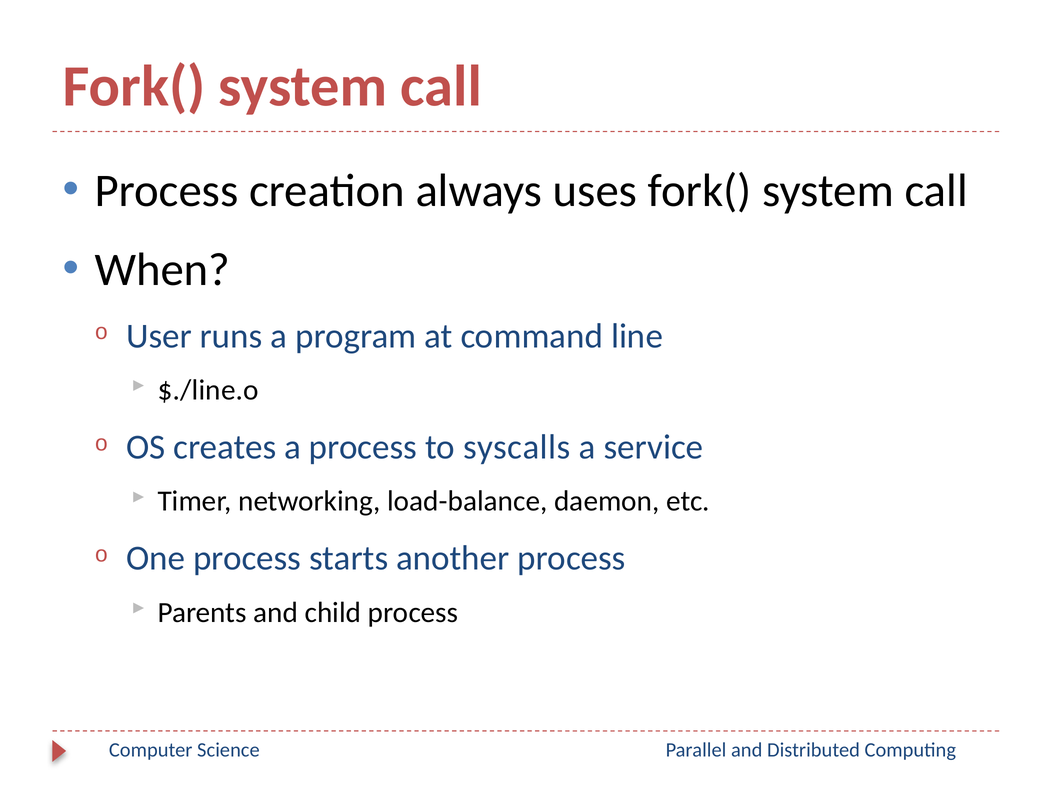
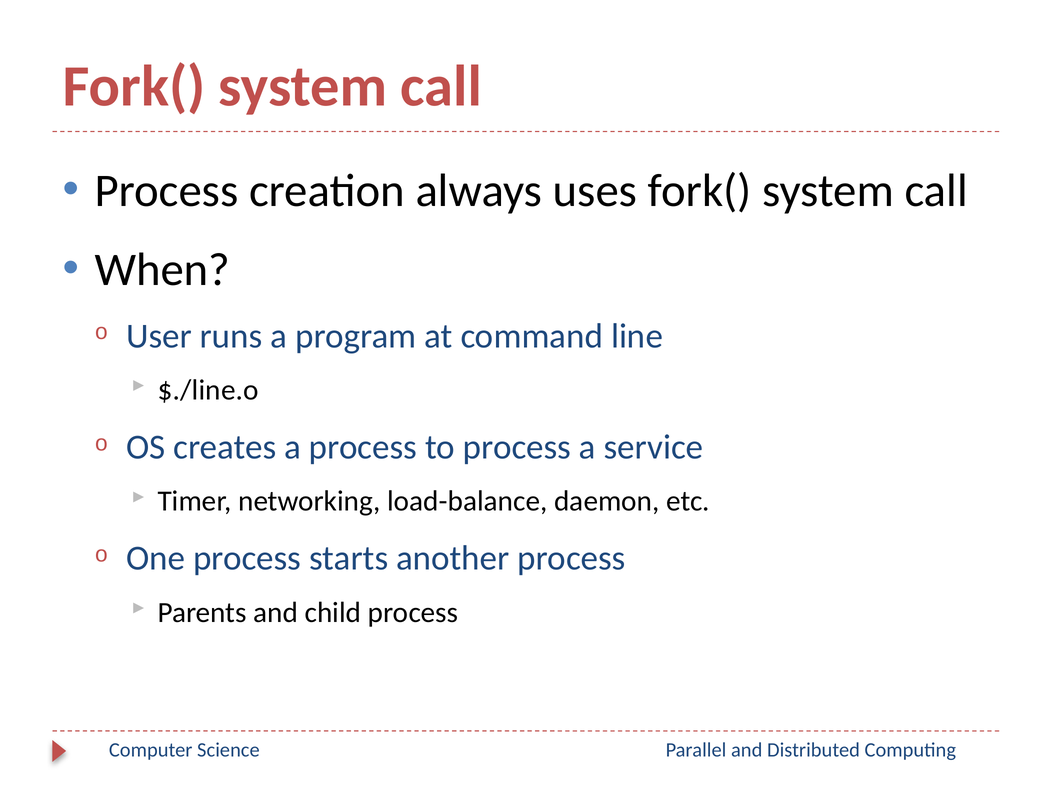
to syscalls: syscalls -> process (517, 447)
